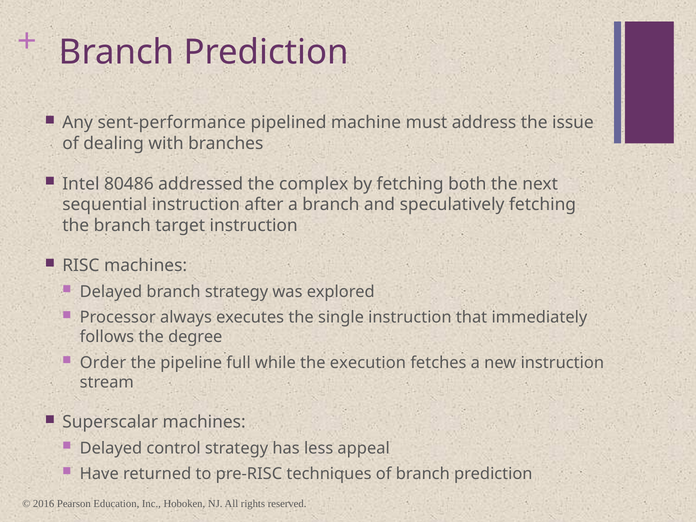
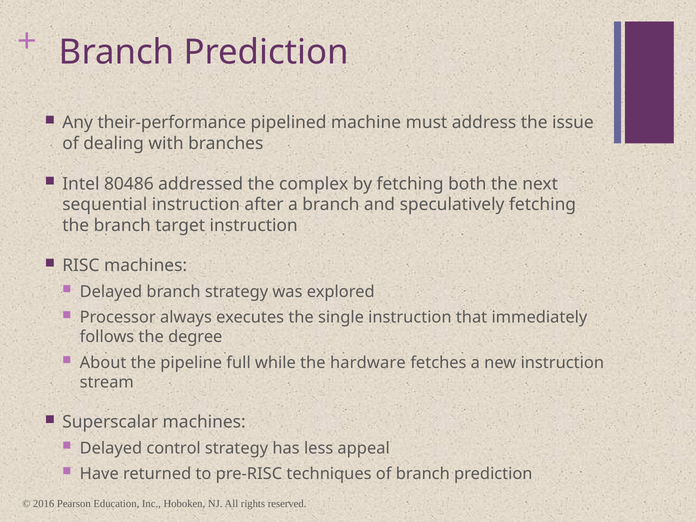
sent-performance: sent-performance -> their-performance (172, 123)
Order: Order -> About (103, 363)
execution: execution -> hardware (368, 363)
